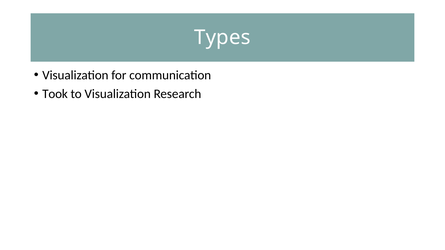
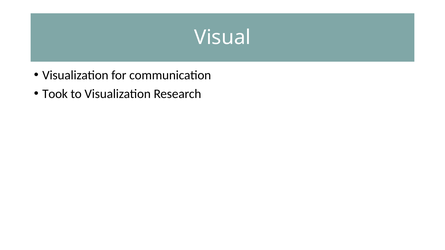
Types: Types -> Visual (222, 37)
